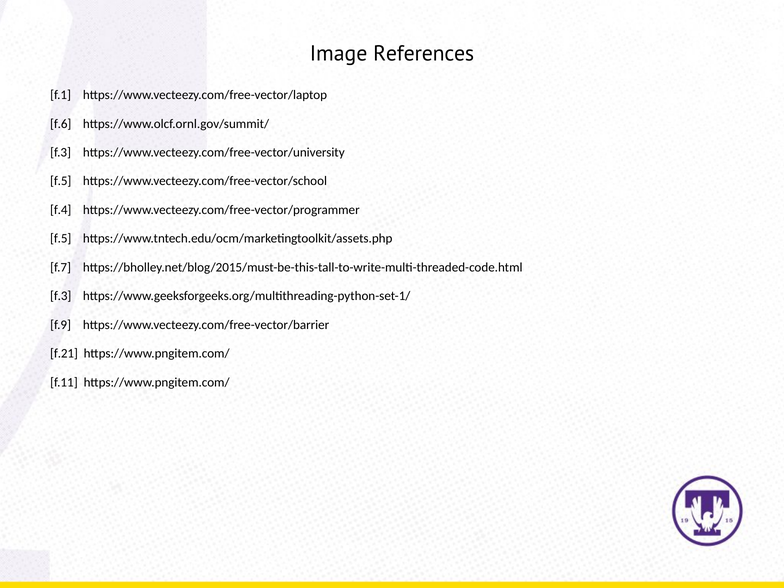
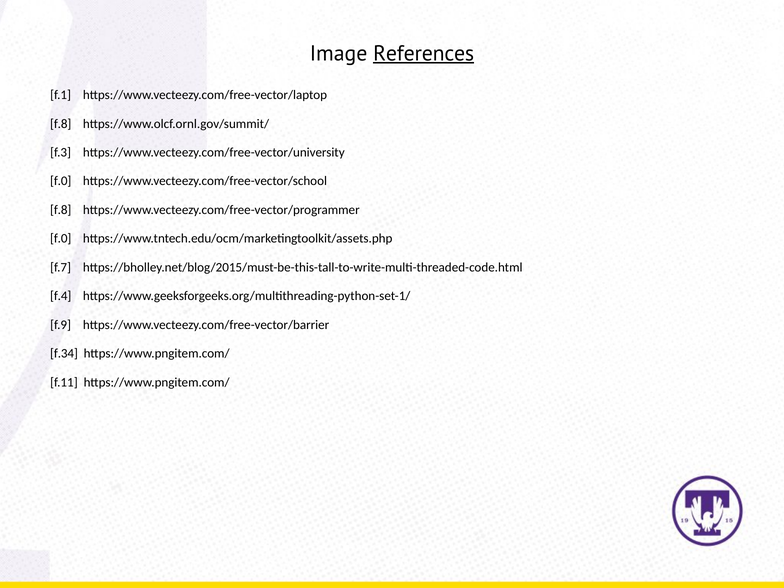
References underline: none -> present (424, 53)
f.6: f.6 -> f.8 (61, 124)
f.5: f.5 -> f.0 (61, 181)
f.4: f.4 -> f.8 (61, 210)
f.5: f.5 -> f.0 (61, 239)
f.3: f.3 -> f.4 (61, 296)
f.21: f.21 -> f.34 (64, 354)
